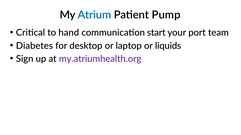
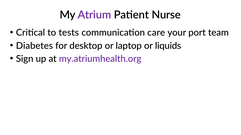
Atrium colour: blue -> purple (94, 15)
Pump: Pump -> Nurse (166, 15)
hand: hand -> tests (69, 33)
start: start -> care (156, 33)
